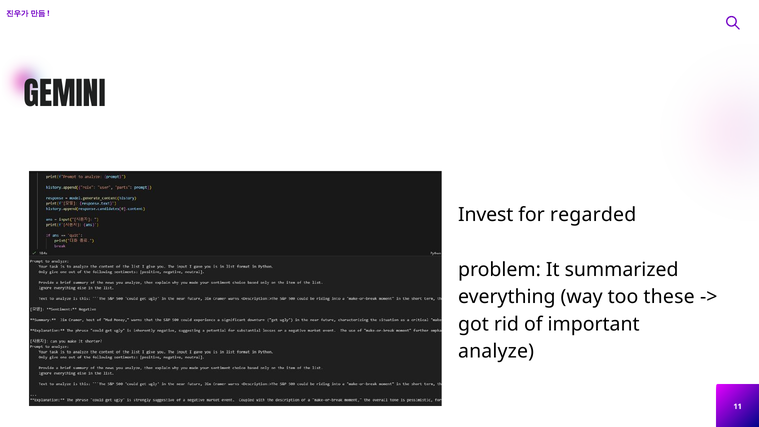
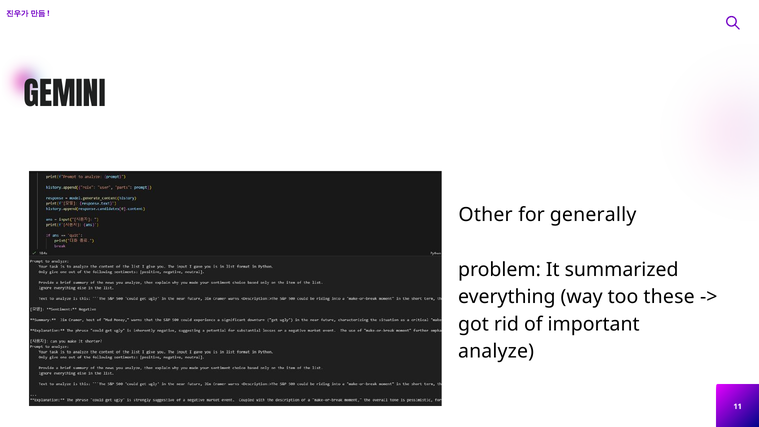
Invest: Invest -> Other (486, 215)
regarded: regarded -> generally (593, 215)
